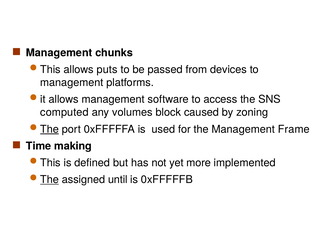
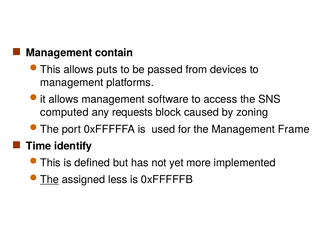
chunks: chunks -> contain (114, 53)
volumes: volumes -> requests (132, 112)
The underline: present -> none (50, 129)
making: making -> identify (73, 146)
until: until -> less (118, 179)
